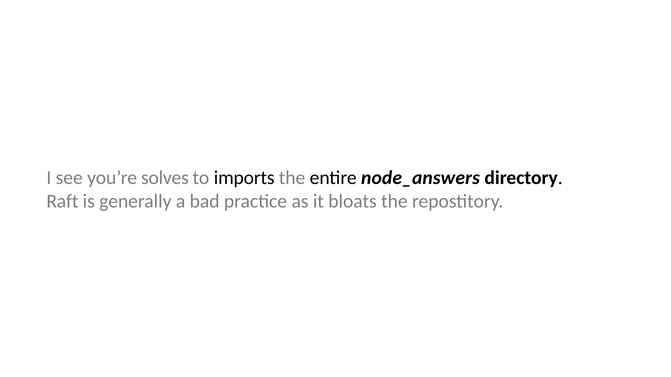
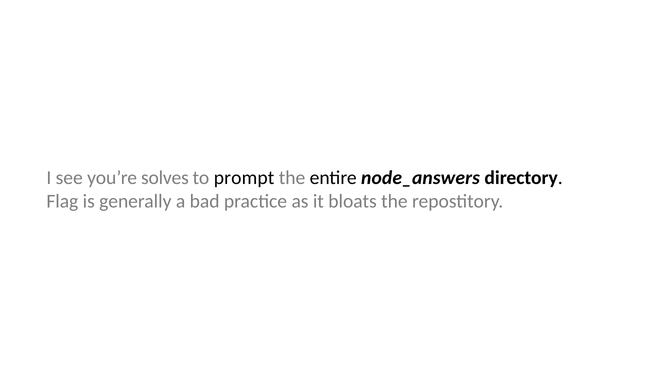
imports: imports -> prompt (244, 178)
Raft: Raft -> Flag (62, 202)
